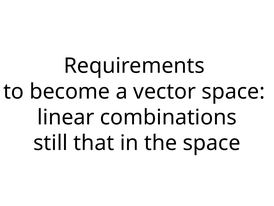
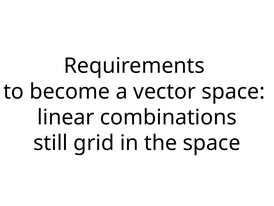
that: that -> grid (94, 143)
